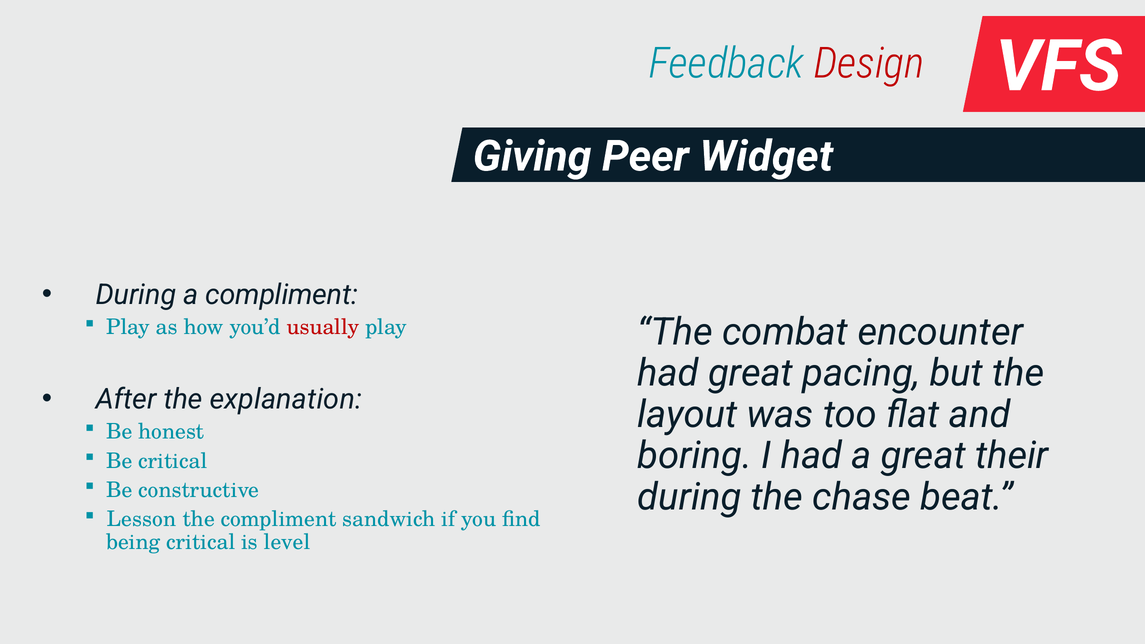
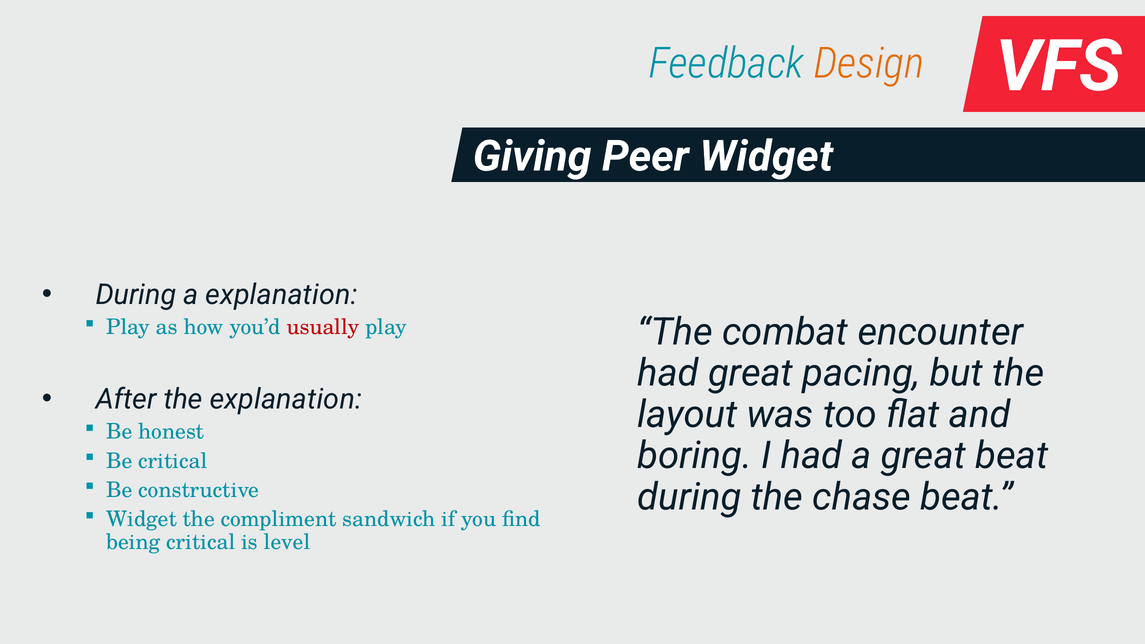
Design colour: red -> orange (869, 64)
a compliment: compliment -> explanation (281, 295)
great their: their -> beat (1012, 456)
Lesson: Lesson -> Widget (142, 519)
